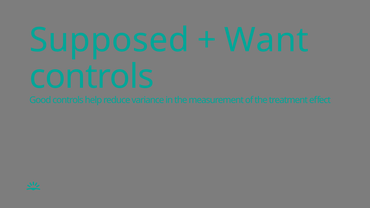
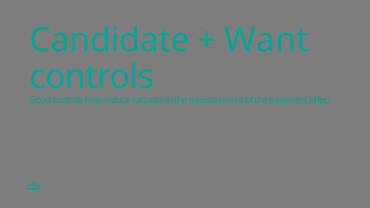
Supposed: Supposed -> Candidate (110, 40)
